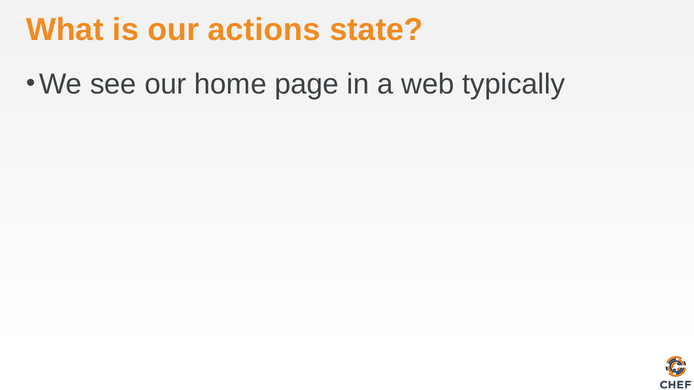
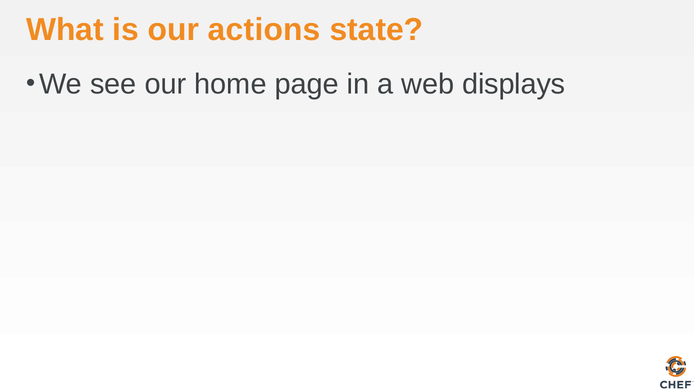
typically: typically -> displays (514, 84)
